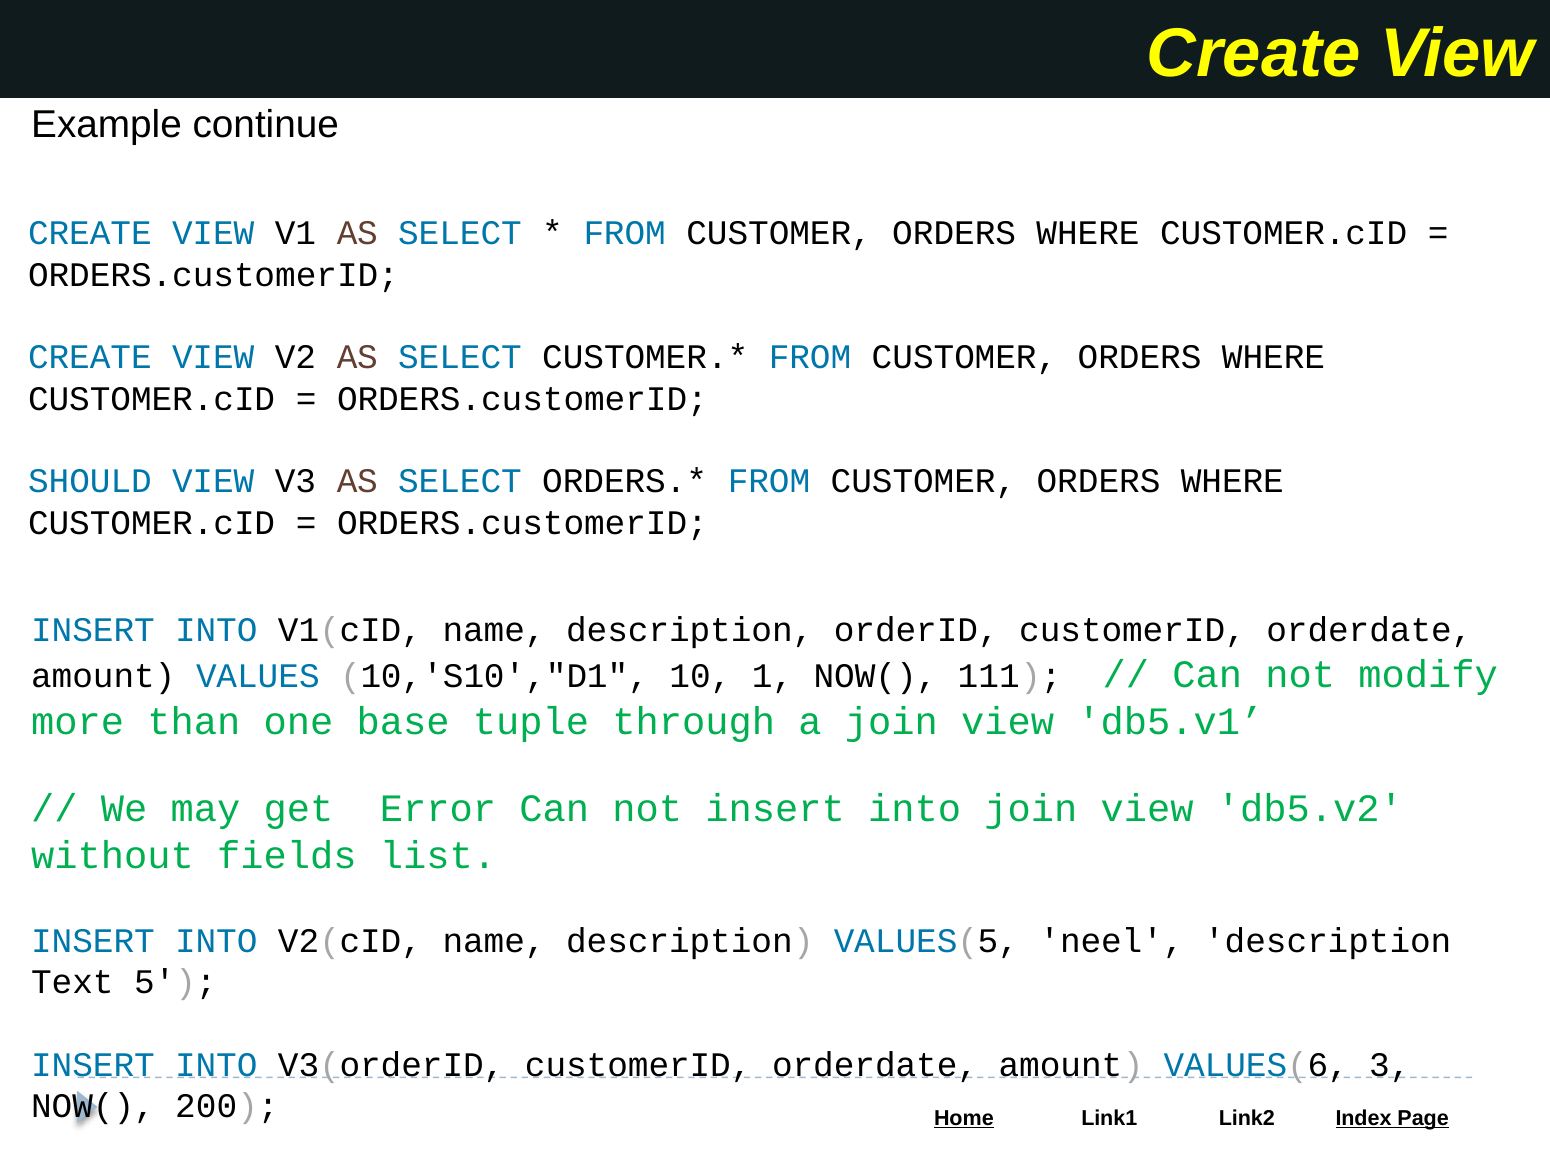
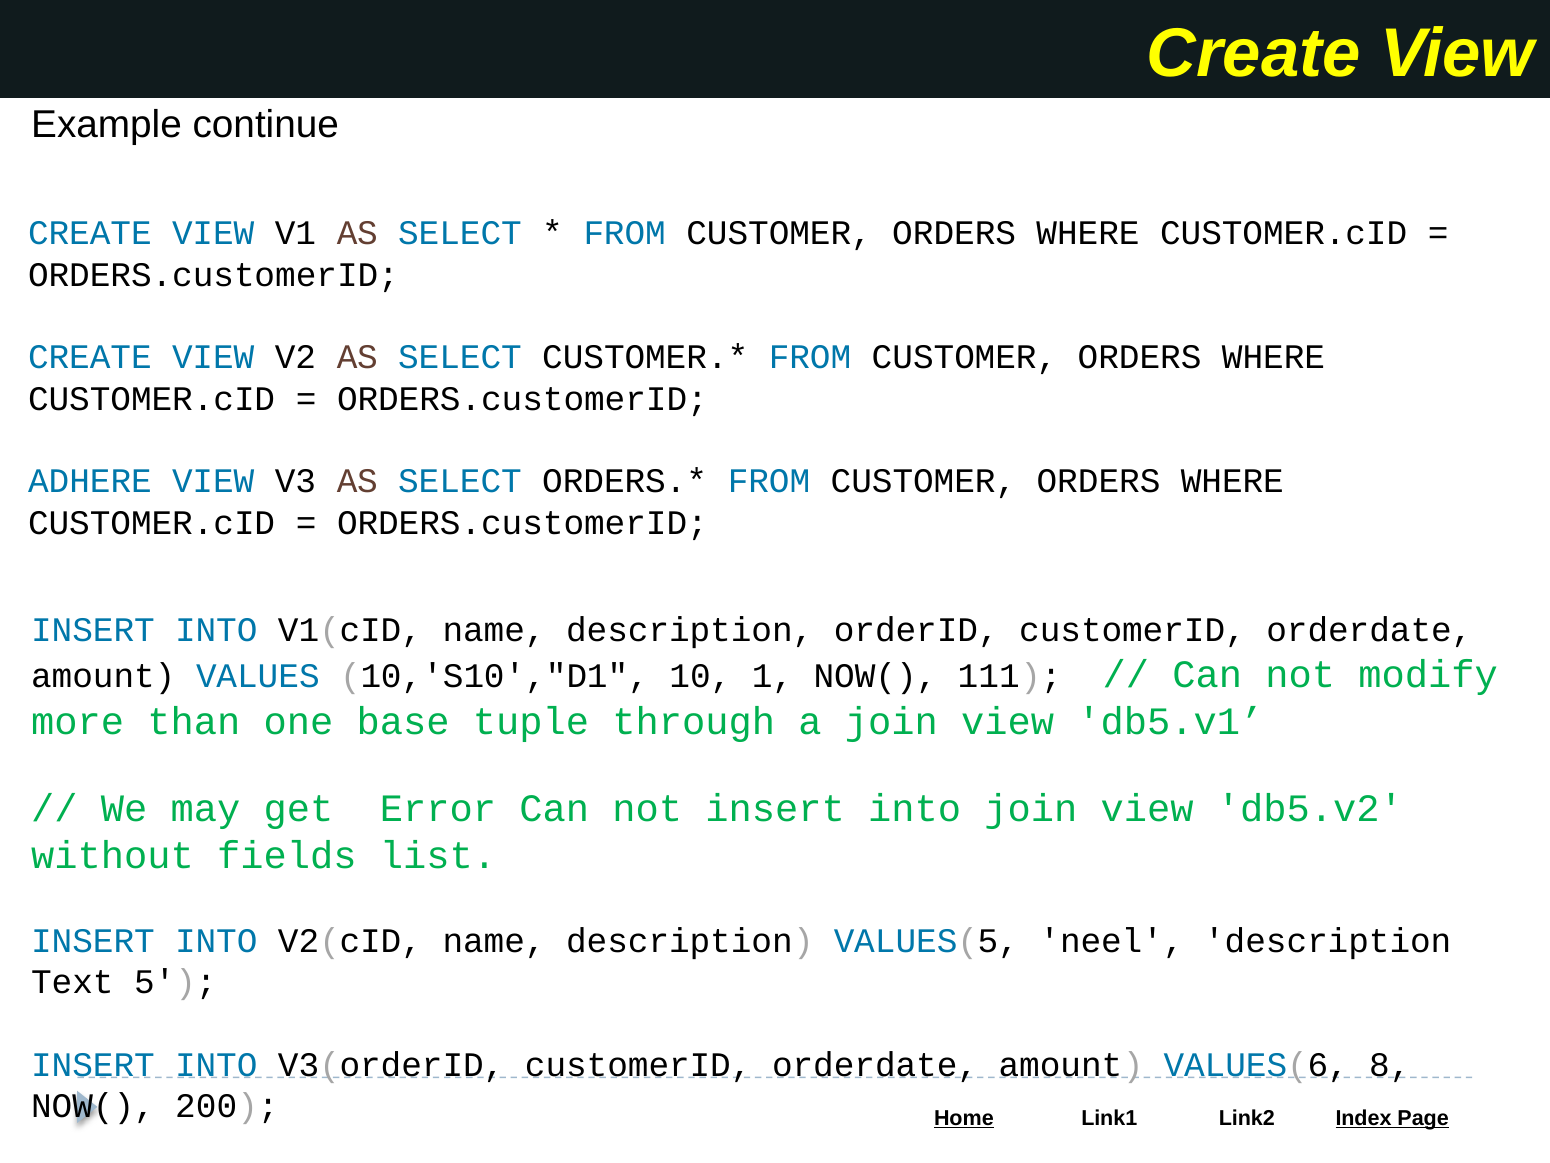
SHOULD: SHOULD -> ADHERE (90, 481)
3: 3 -> 8 (1390, 1064)
